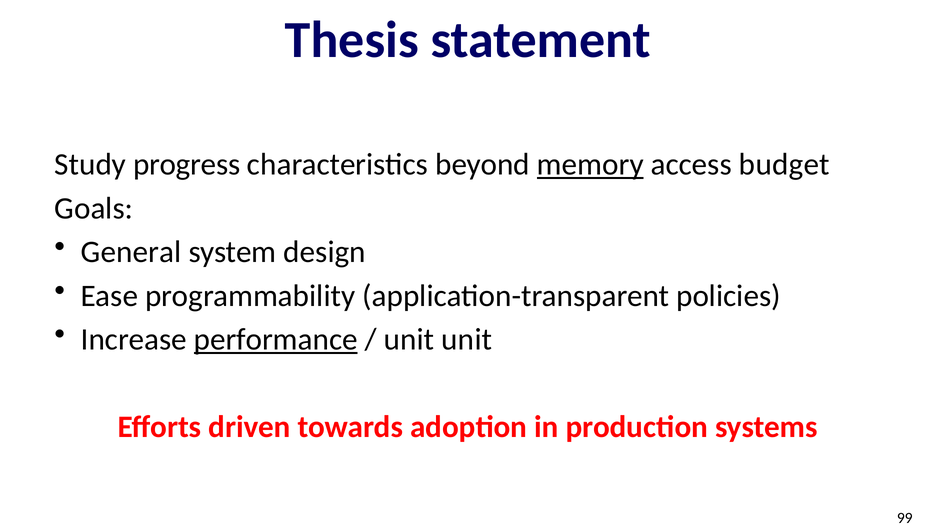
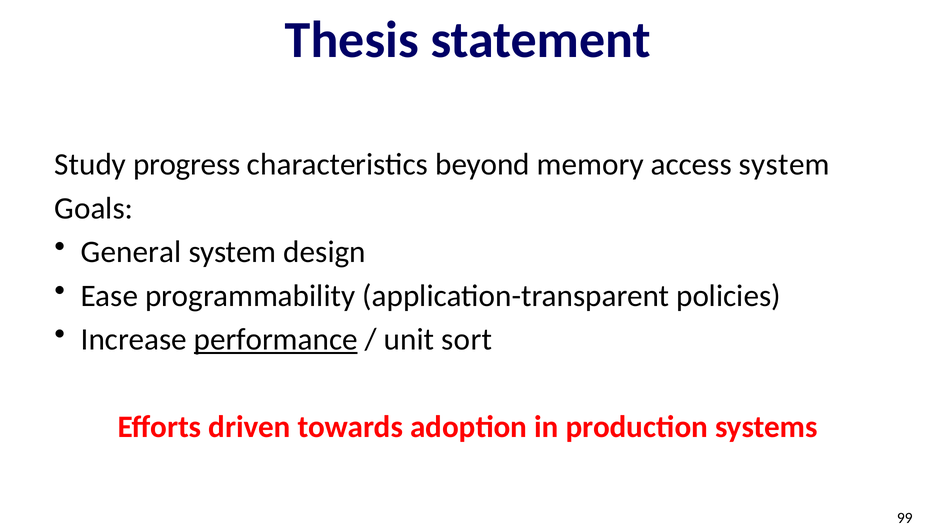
memory underline: present -> none (590, 165)
access budget: budget -> system (784, 165)
unit unit: unit -> sort (467, 339)
